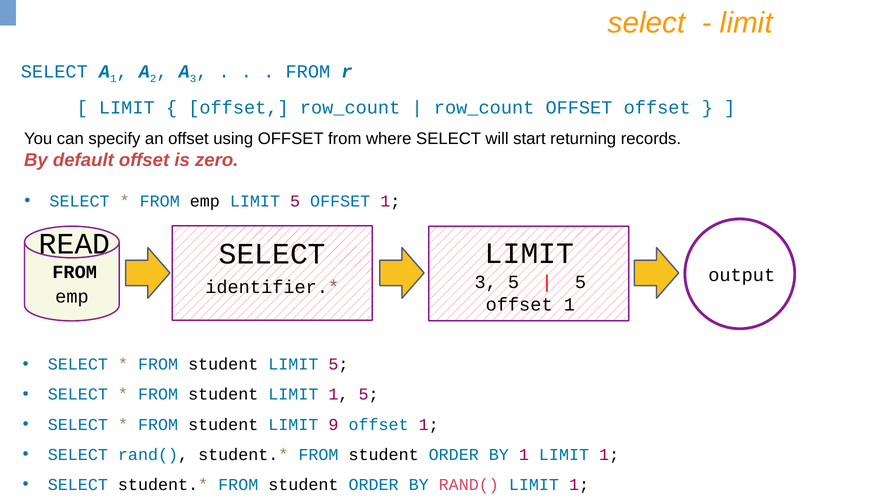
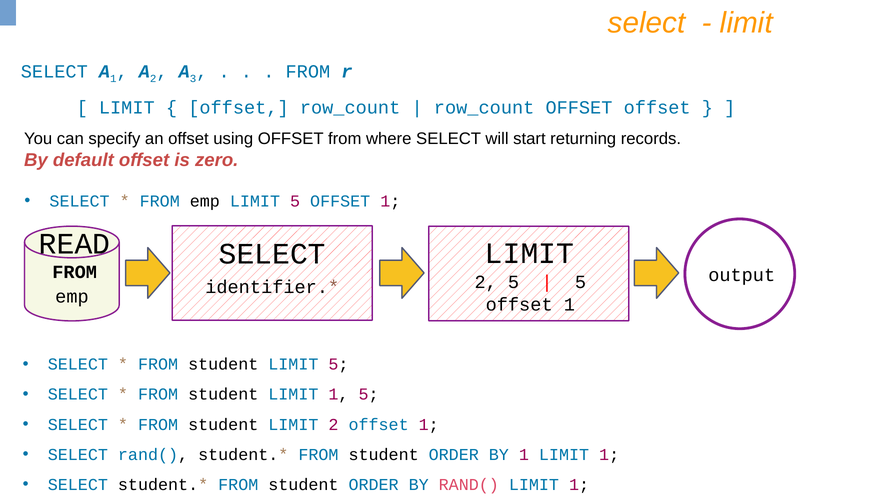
3: 3 -> 2 (486, 282)
student LIMIT 9: 9 -> 2 (333, 425)
